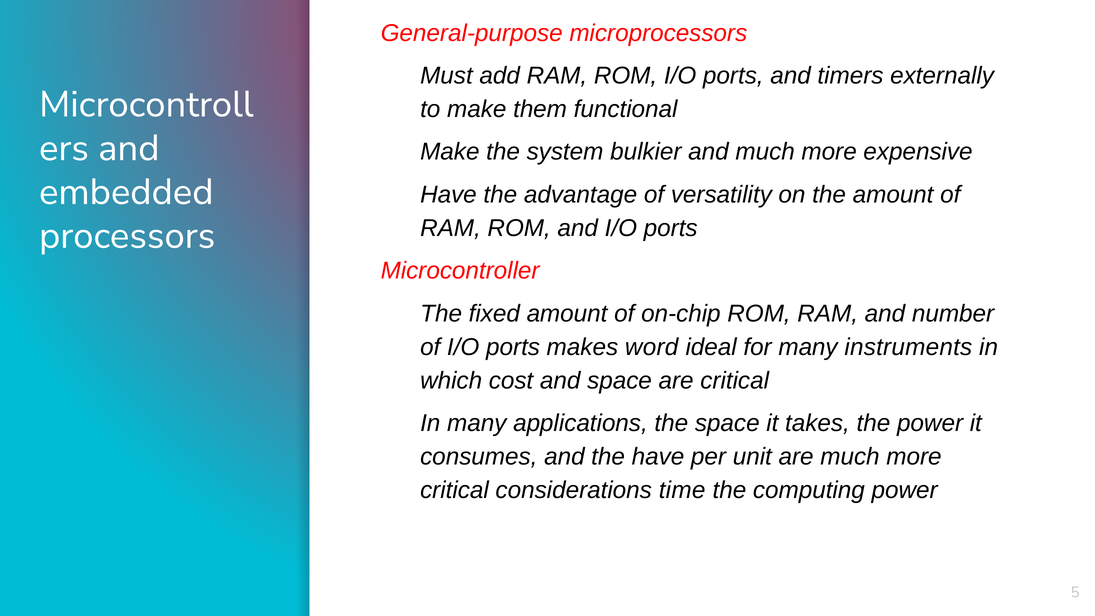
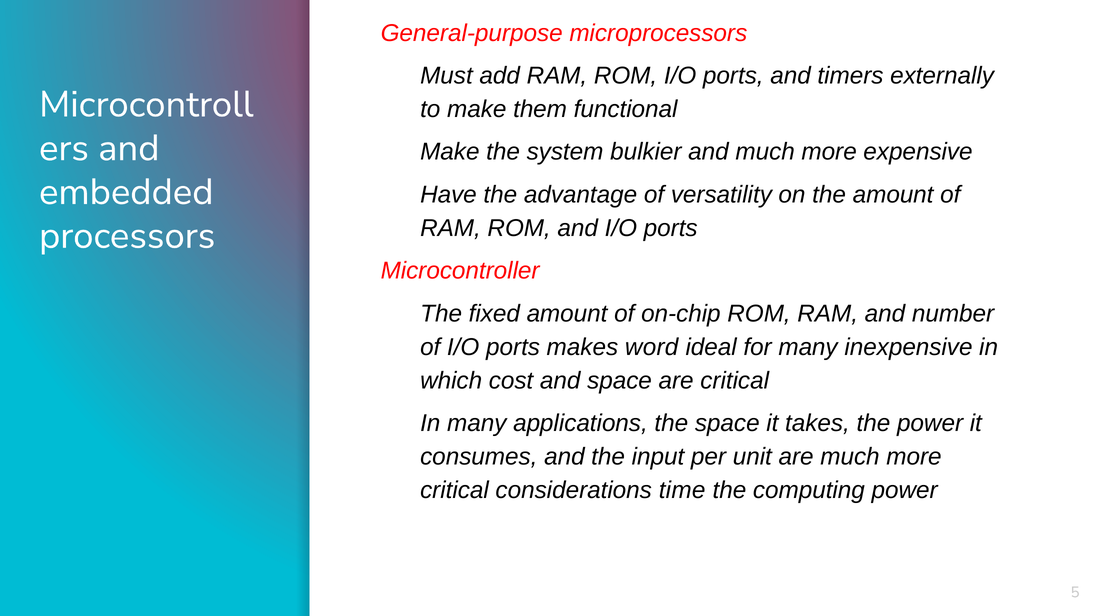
instruments: instruments -> inexpensive (908, 347)
the have: have -> input (658, 457)
